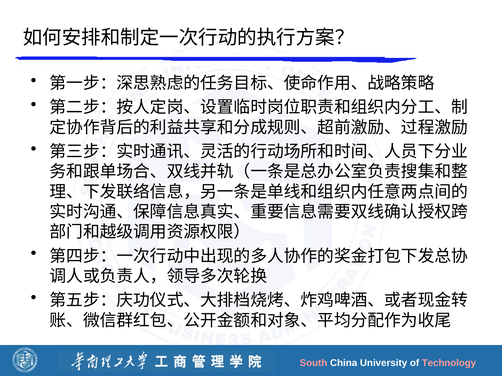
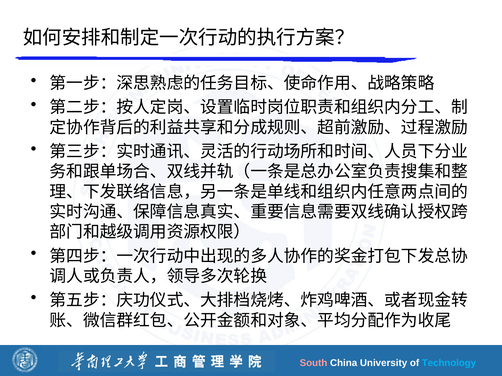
Technology colour: pink -> light blue (449, 363)
